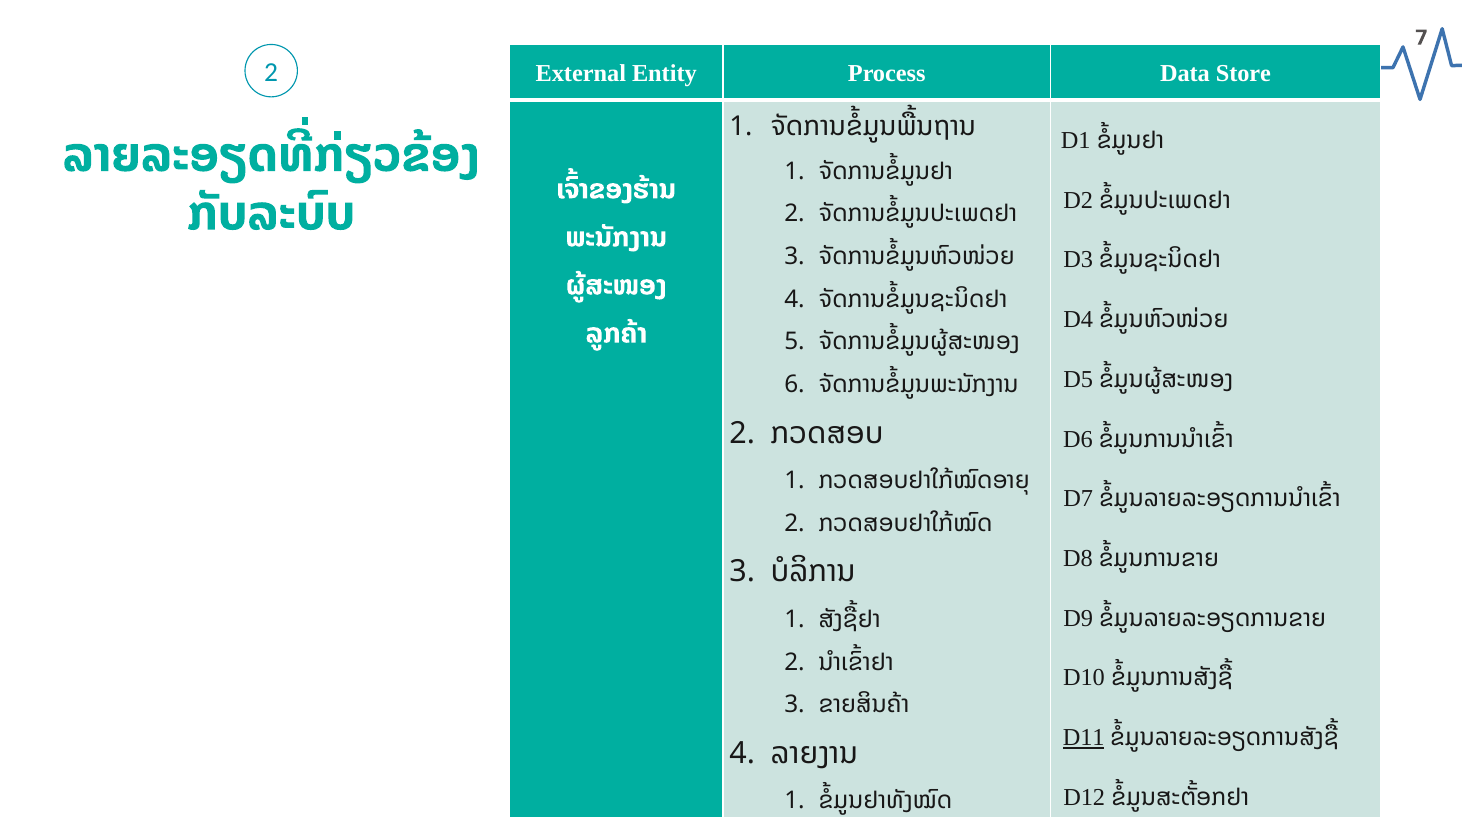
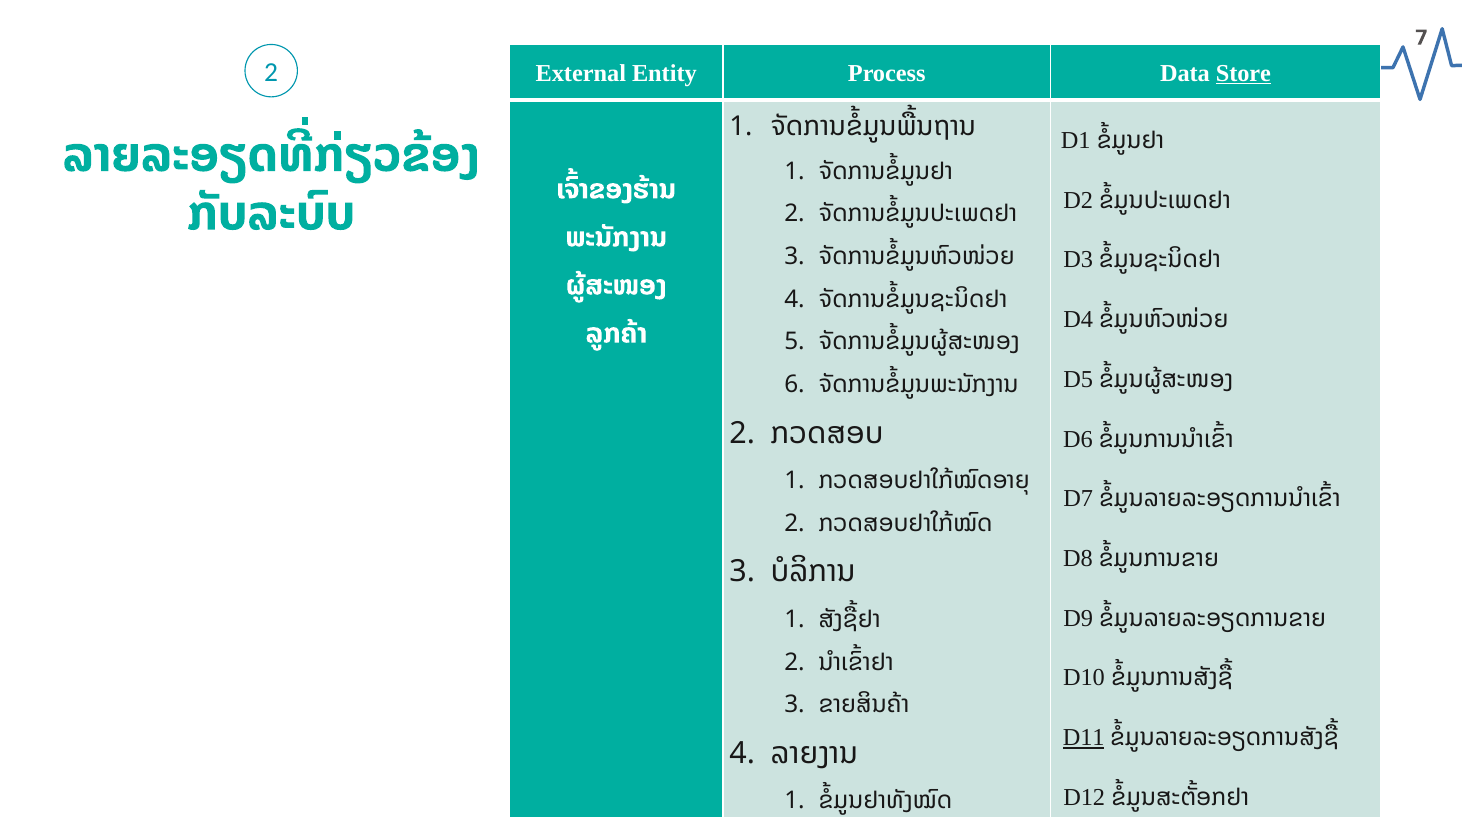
Store underline: none -> present (1243, 73)
